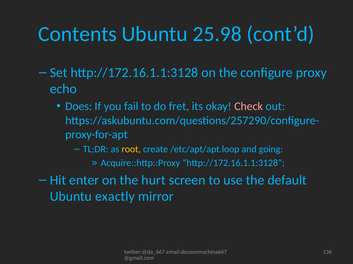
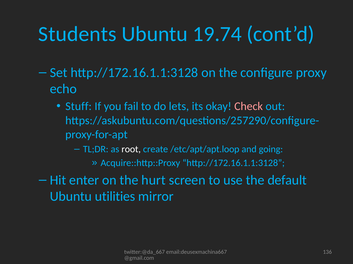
Contents: Contents -> Students (77, 34)
25.98: 25.98 -> 19.74 (217, 34)
Does: Does -> Stuff (79, 107)
fret: fret -> lets (179, 107)
root colour: yellow -> white (131, 150)
exactly: exactly -> utilities (115, 197)
